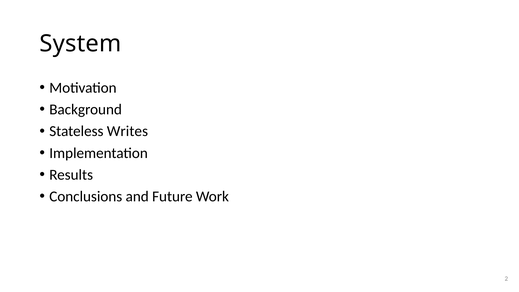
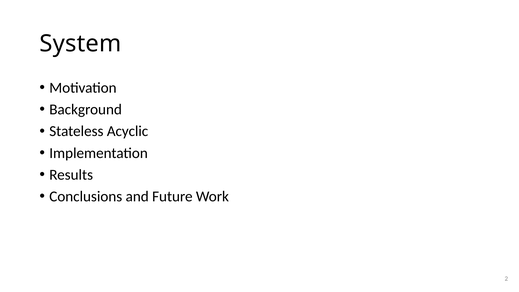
Writes: Writes -> Acyclic (128, 131)
